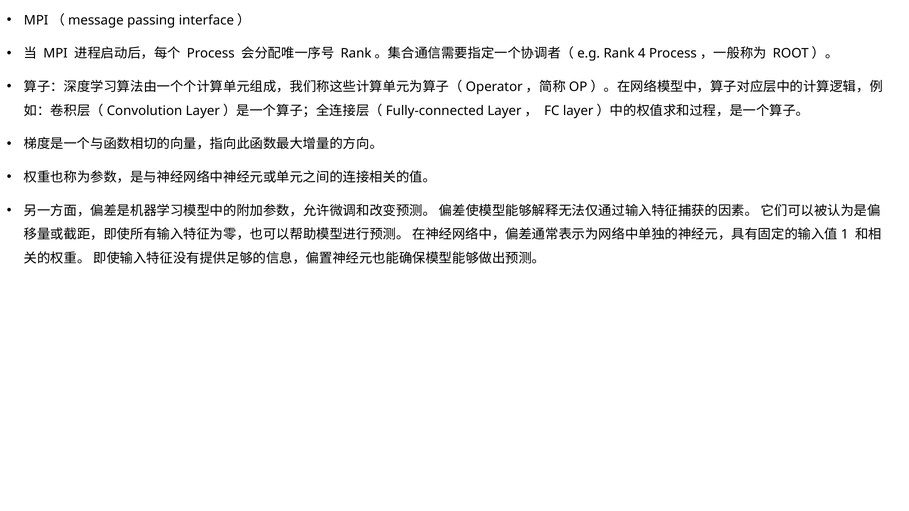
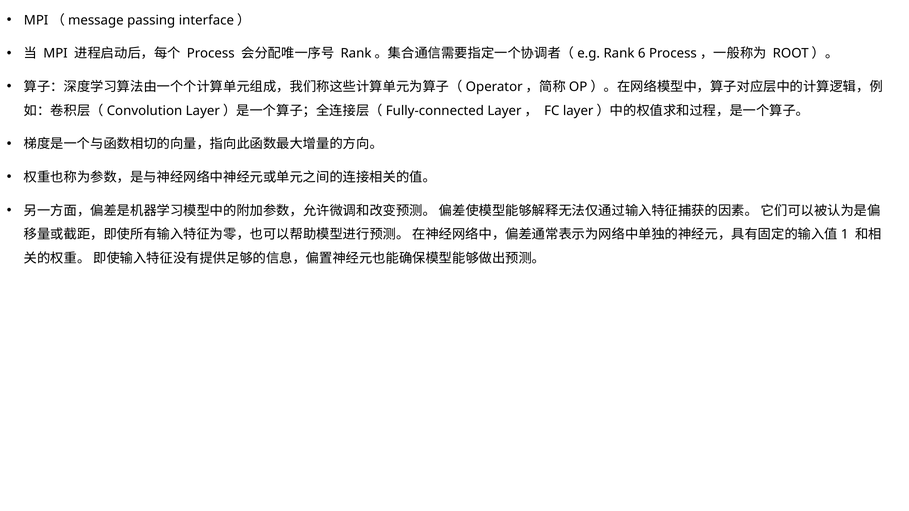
4: 4 -> 6 (642, 54)
